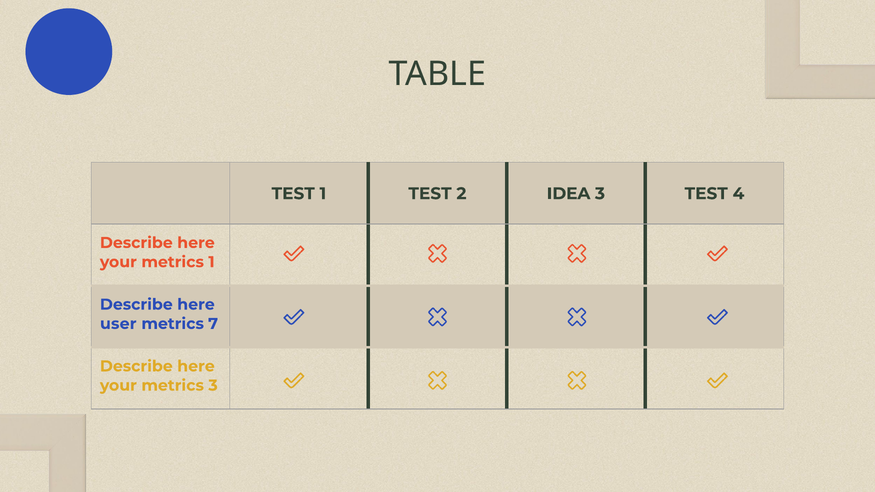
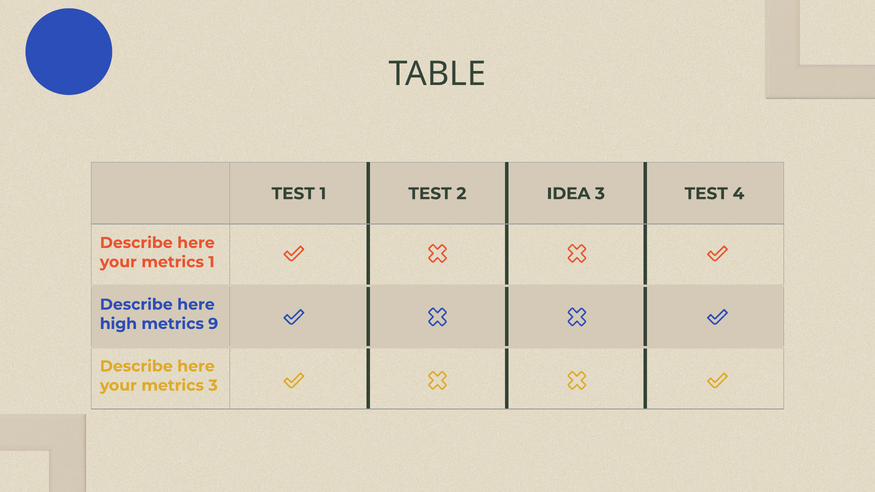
user: user -> high (118, 324)
7: 7 -> 9 (213, 324)
